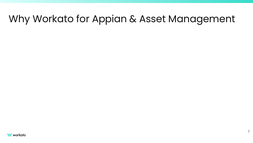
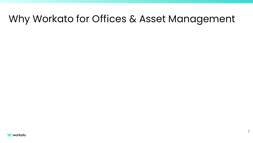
Appian: Appian -> Offices (109, 19)
